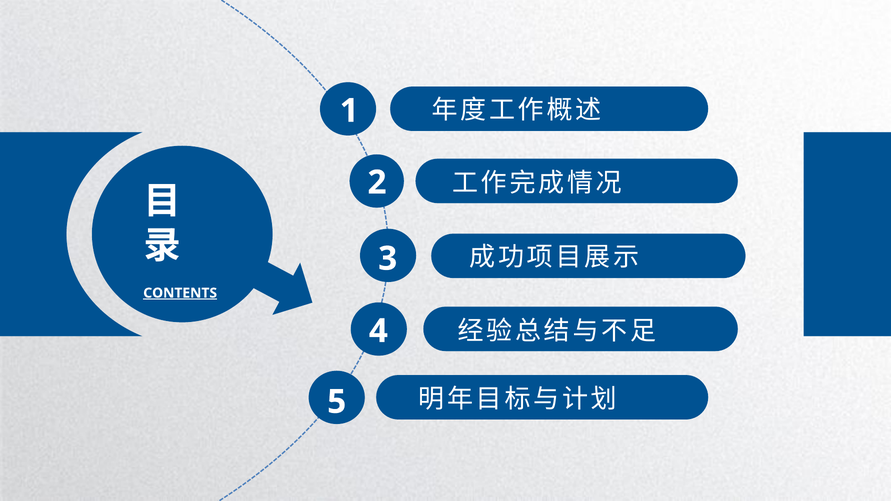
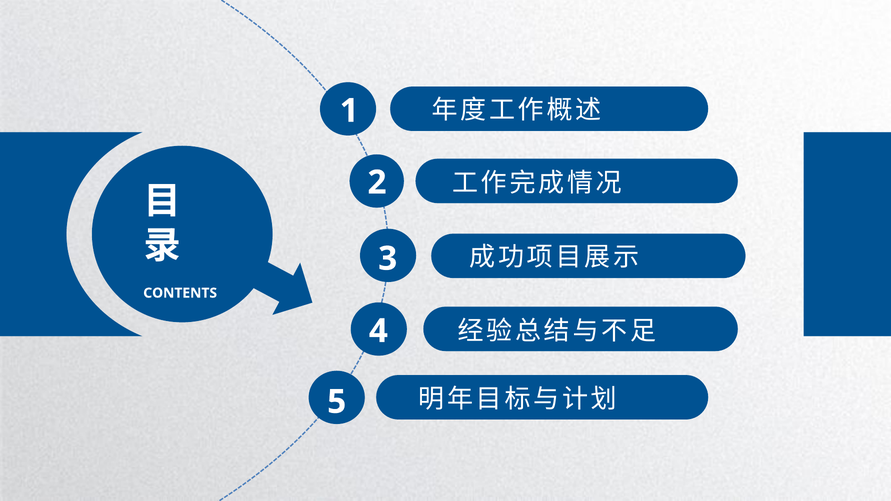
CONTENTS underline: present -> none (180, 293)
